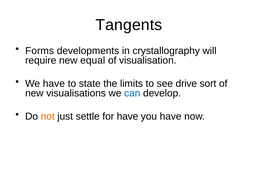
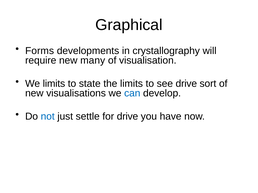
Tangents: Tangents -> Graphical (129, 25)
equal: equal -> many (93, 60)
We have: have -> limits (54, 84)
not colour: orange -> blue (48, 117)
for have: have -> drive (128, 117)
